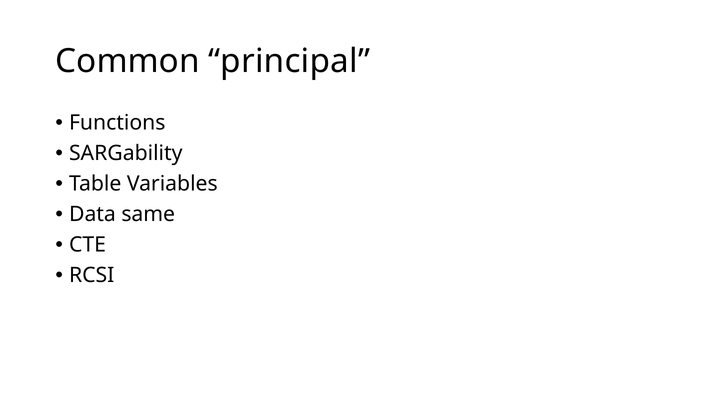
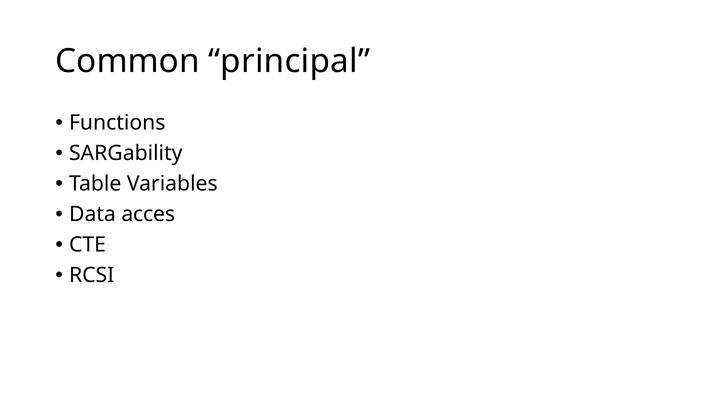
same: same -> acces (148, 214)
